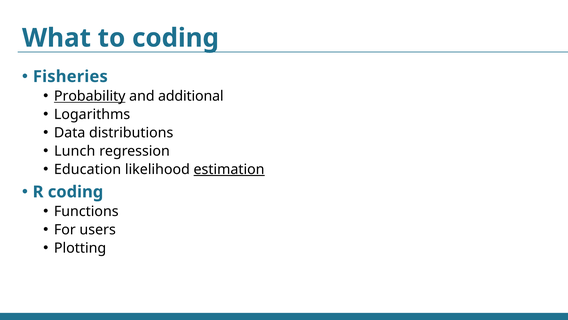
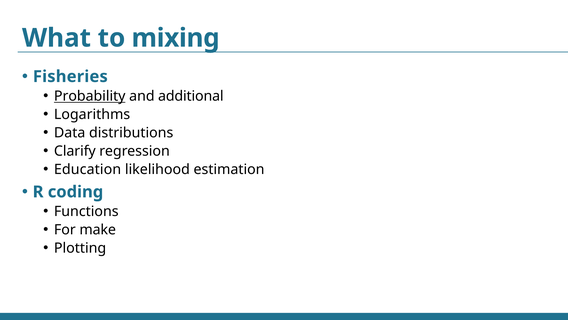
to coding: coding -> mixing (176, 38)
Lunch: Lunch -> Clarify (75, 151)
estimation underline: present -> none (229, 169)
users: users -> make (98, 229)
